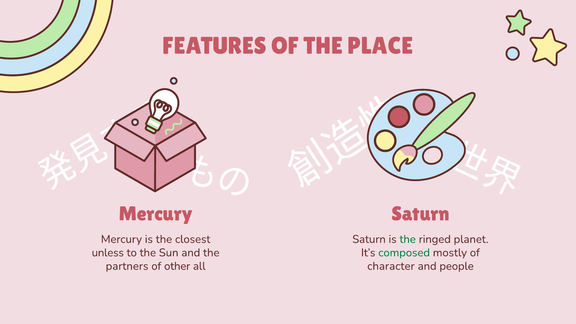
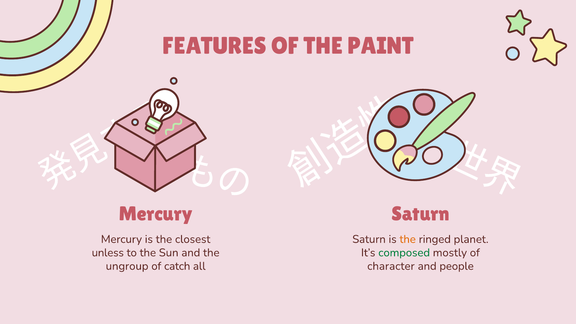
PLACE: PLACE -> PAINT (381, 46)
the colour: green -> orange (408, 239)
partners: partners -> ungroup (127, 266)
other: other -> catch (177, 266)
